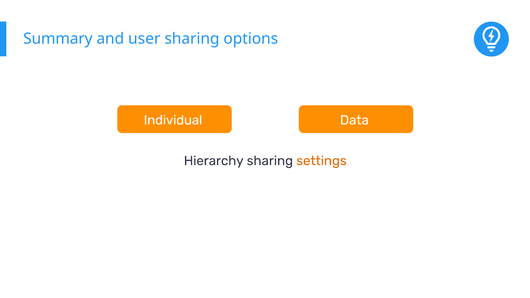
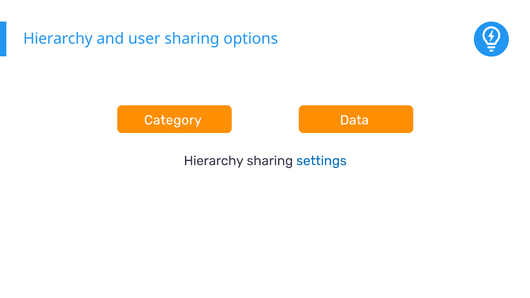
Summary: Summary -> Hierarchy (58, 39)
Individual: Individual -> Category (173, 120)
settings colour: orange -> blue (321, 161)
